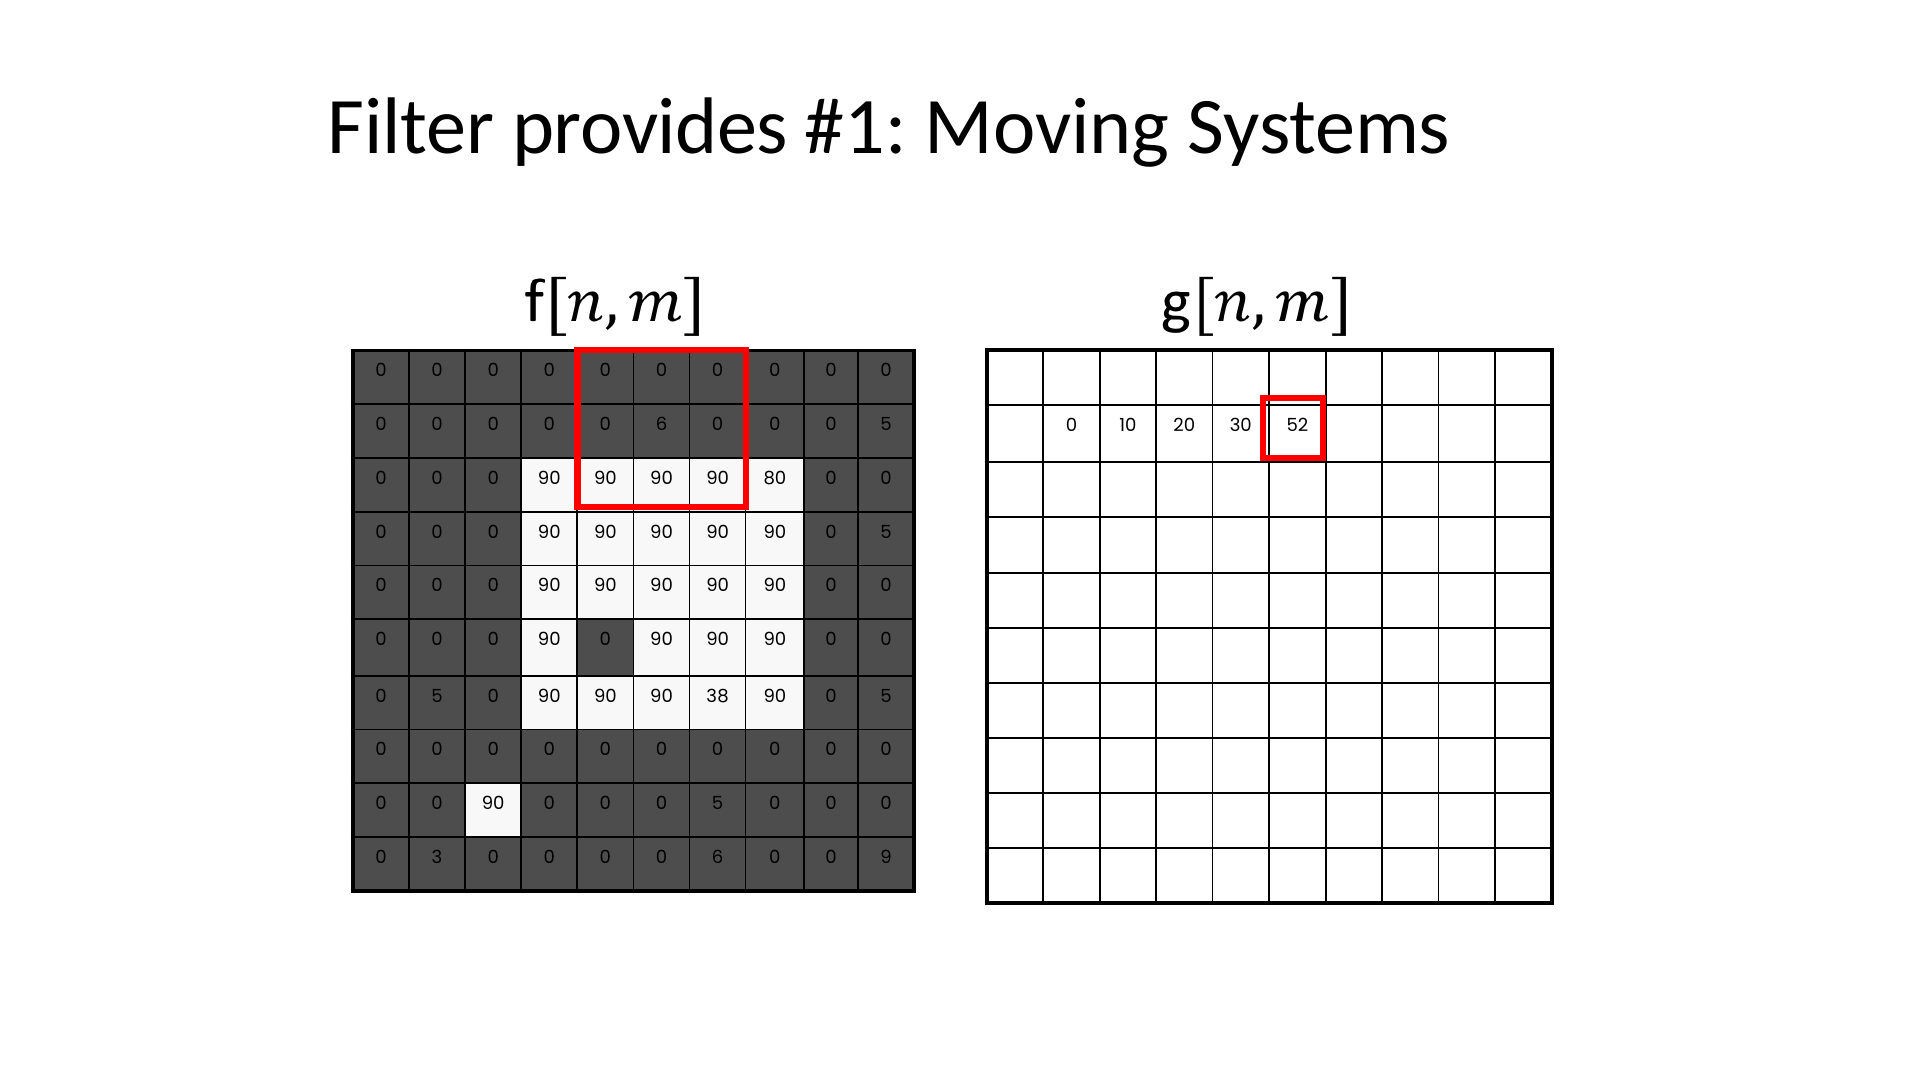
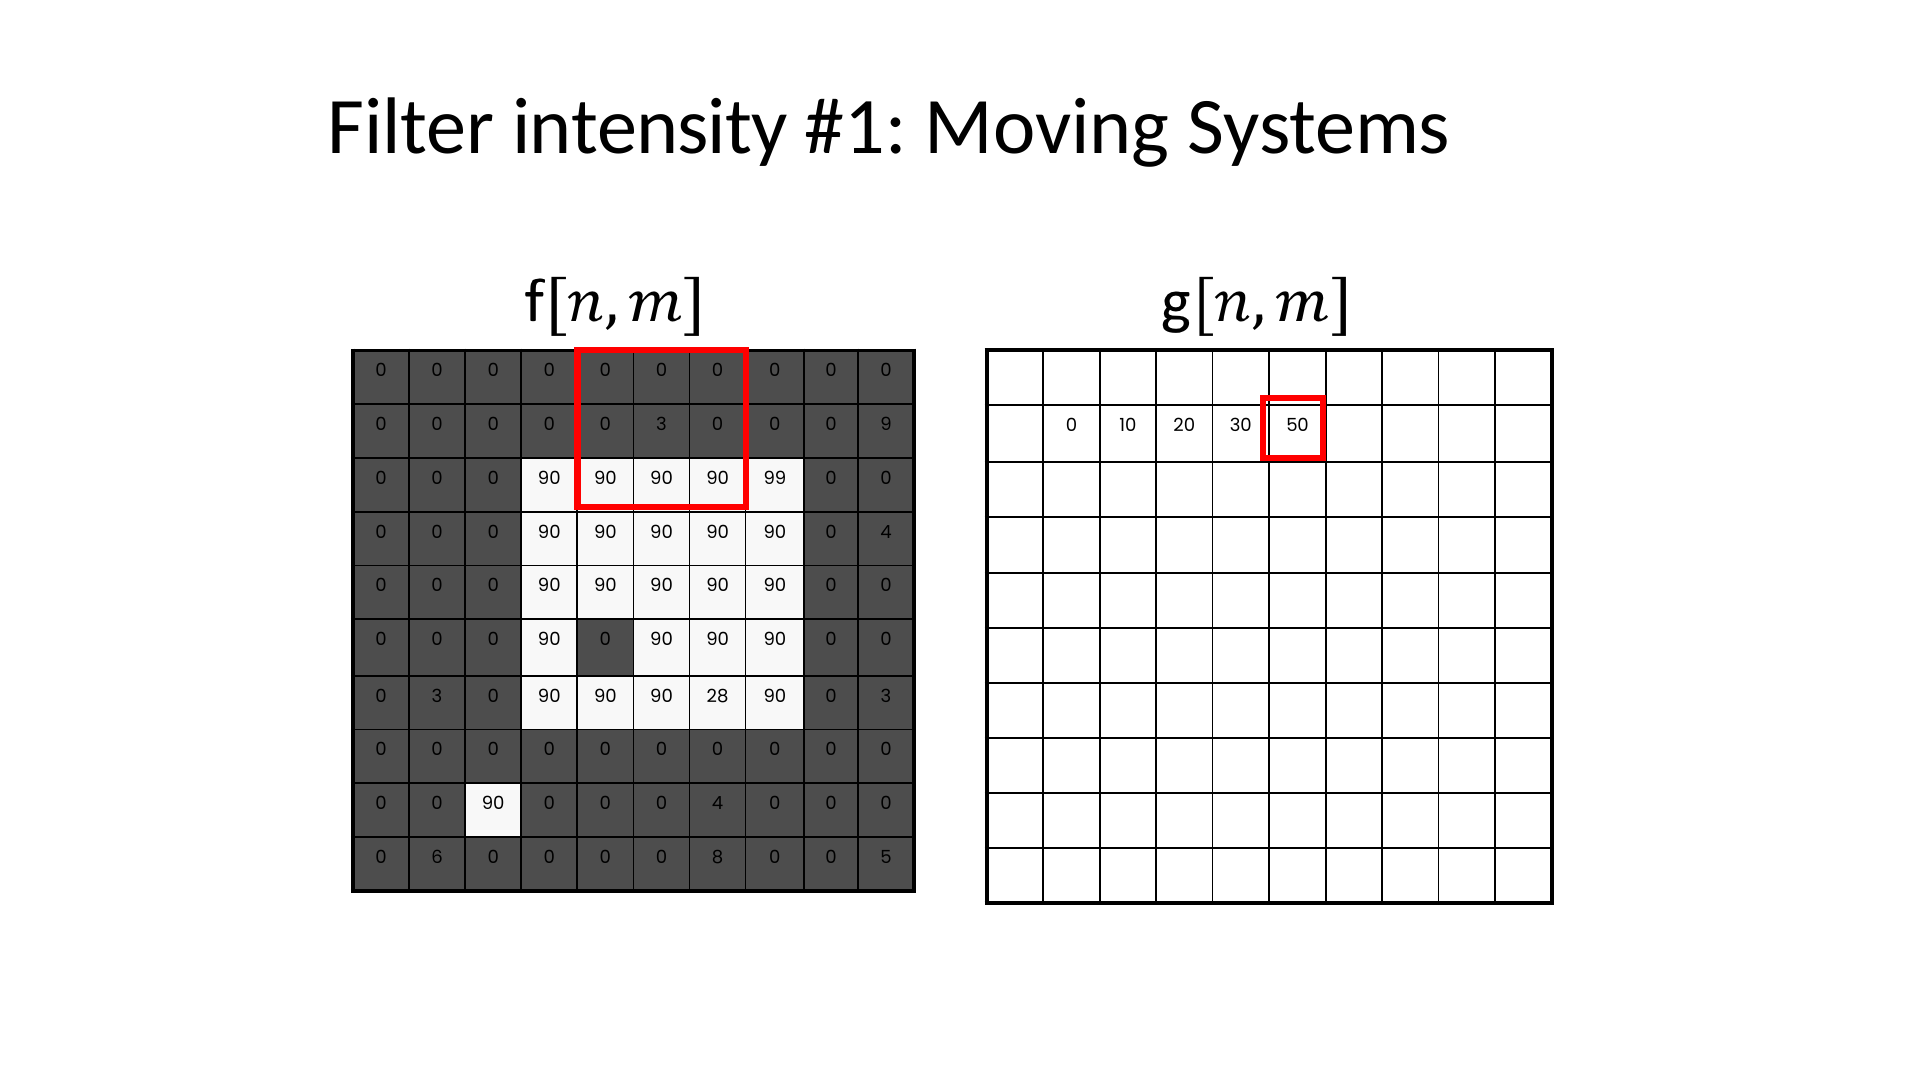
provides: provides -> intensity (650, 127)
6: 6 -> 3 (661, 424)
5: 5 -> 9 (886, 424)
52: 52 -> 50 (1298, 425)
80: 80 -> 99 (775, 478)
90 90 0 5: 5 -> 4 (886, 532)
5: 5 -> 3 (437, 696)
38: 38 -> 28 (718, 696)
5: 5 -> 3 (886, 696)
5: 5 -> 4 (718, 803)
3: 3 -> 6 (437, 857)
6: 6 -> 8 (718, 857)
9: 9 -> 5 (886, 857)
